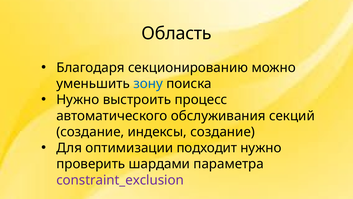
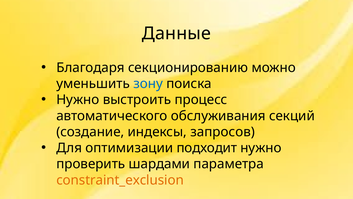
Область: Область -> Данные (176, 33)
индексы создание: создание -> запросов (223, 132)
constraint_exclusion colour: purple -> orange (120, 180)
